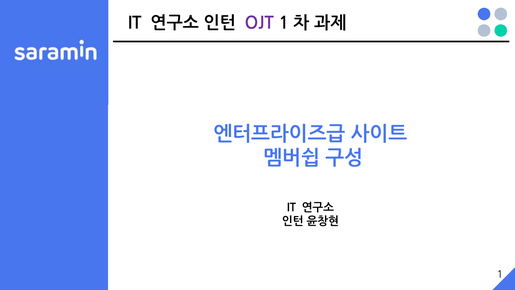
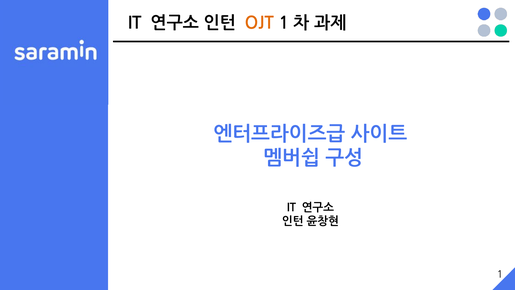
OJT colour: purple -> orange (259, 23)
